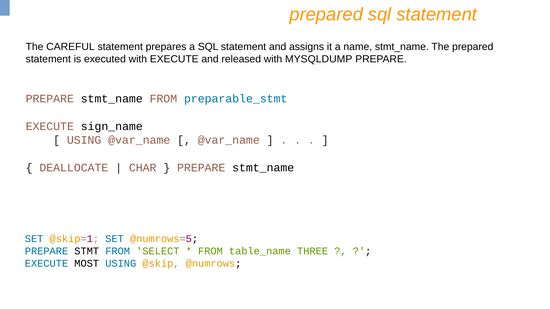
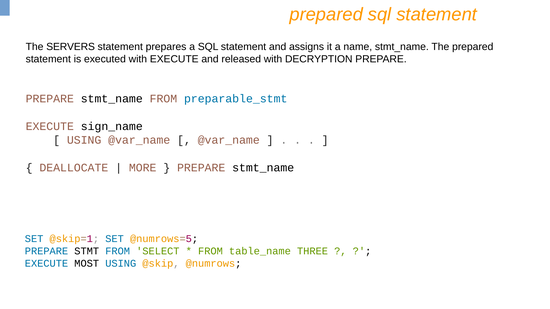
CAREFUL: CAREFUL -> SERVERS (71, 47)
MYSQLDUMP: MYSQLDUMP -> DECRYPTION (319, 59)
CHAR: CHAR -> MORE (143, 168)
